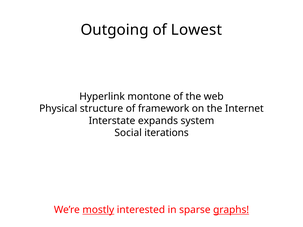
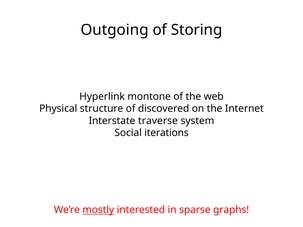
Lowest: Lowest -> Storing (197, 30)
framework: framework -> discovered (164, 109)
expands: expands -> traverse (158, 121)
graphs underline: present -> none (231, 210)
